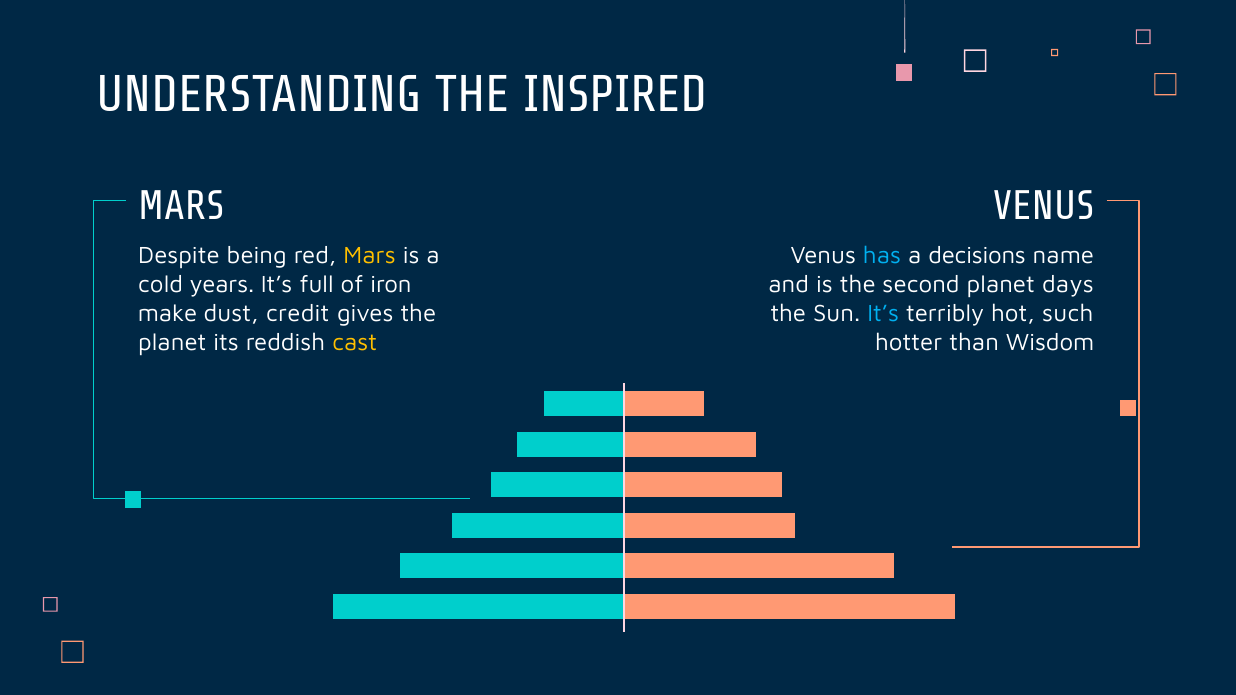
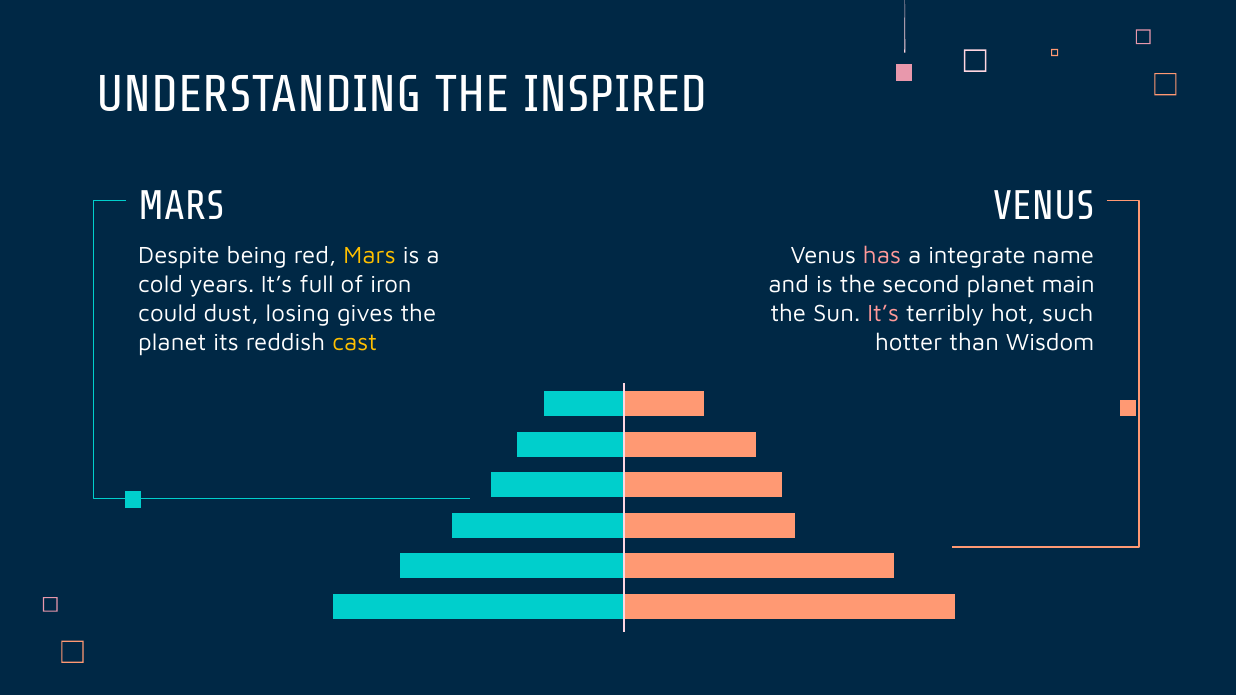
has colour: light blue -> pink (882, 256)
decisions: decisions -> integrate (977, 256)
days: days -> main (1068, 285)
make: make -> could (167, 314)
credit: credit -> losing (298, 314)
It’s colour: light blue -> pink (883, 314)
